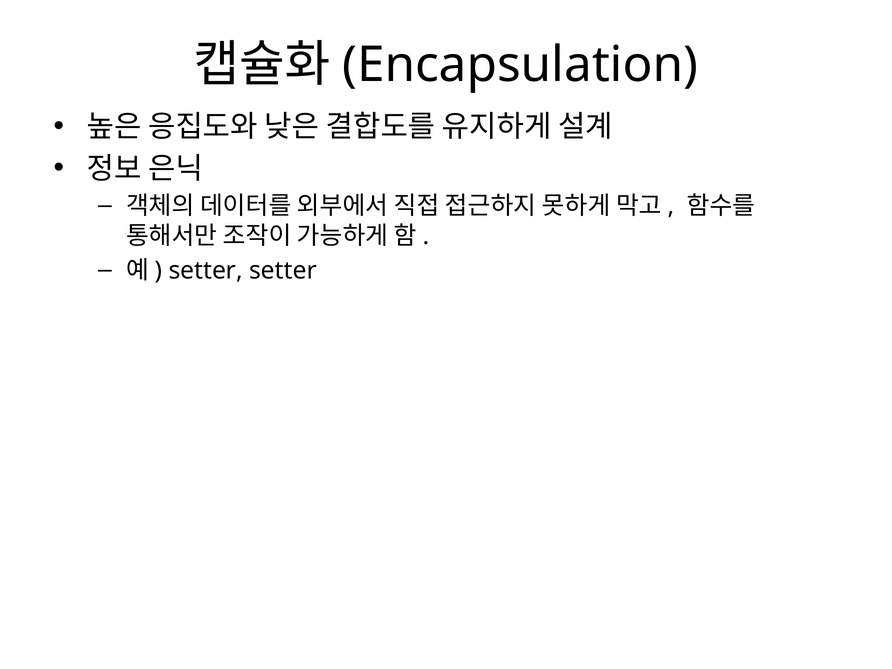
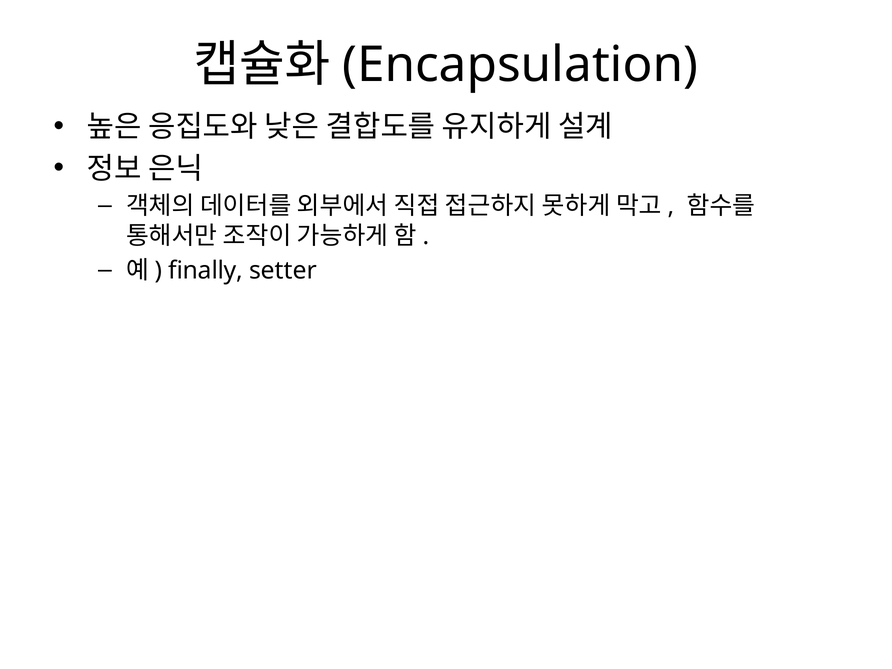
setter: setter -> finally (206, 271)
